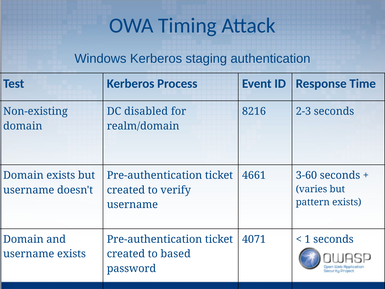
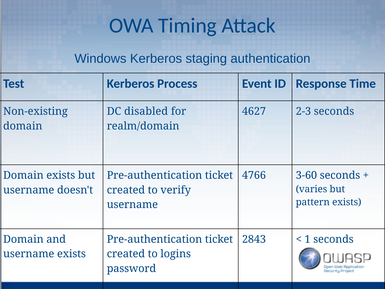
8216: 8216 -> 4627 (254, 111)
4661: 4661 -> 4766 (254, 175)
4071: 4071 -> 2843 (254, 239)
based: based -> logins (176, 254)
